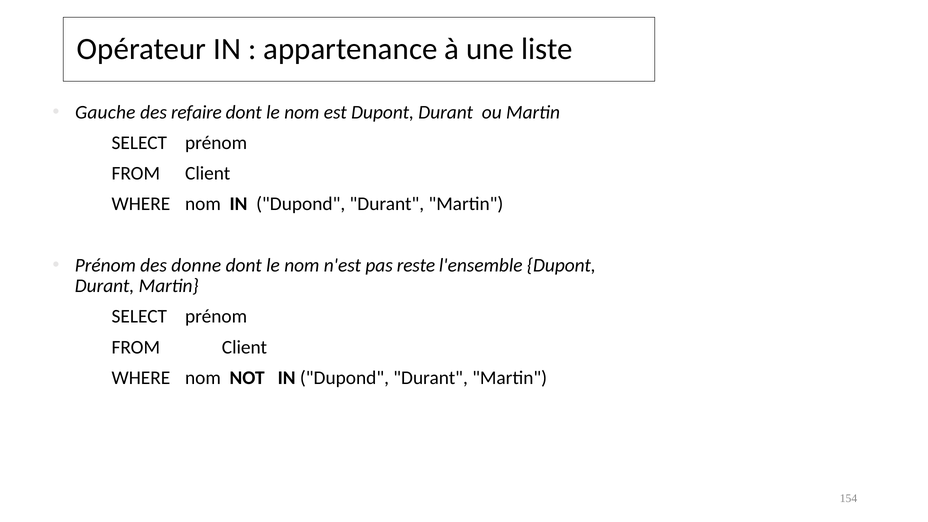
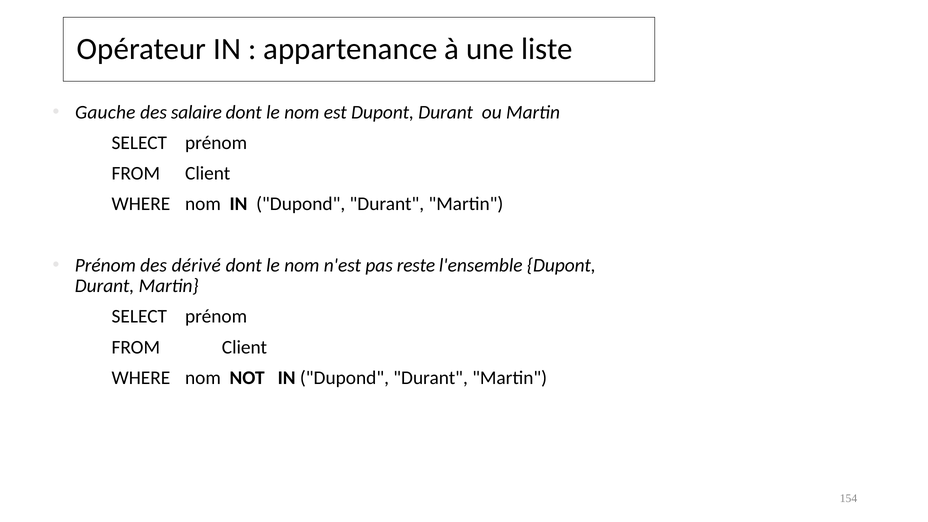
refaire: refaire -> salaire (196, 112)
donne: donne -> dérivé (196, 265)
